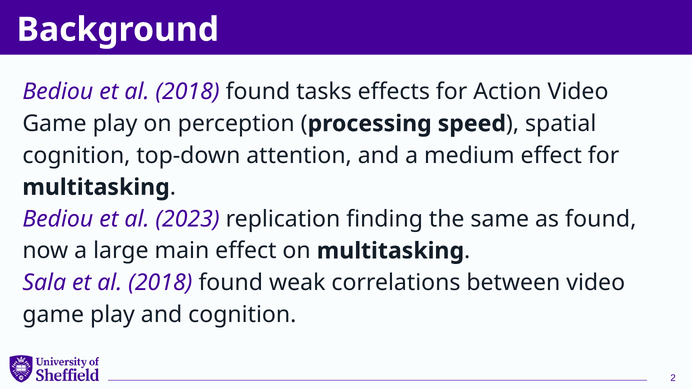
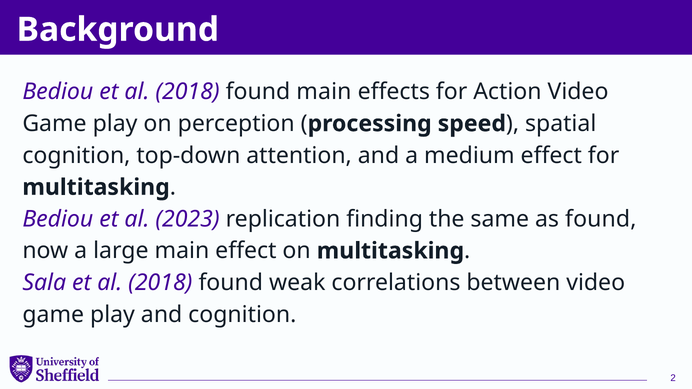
found tasks: tasks -> main (324, 92)
